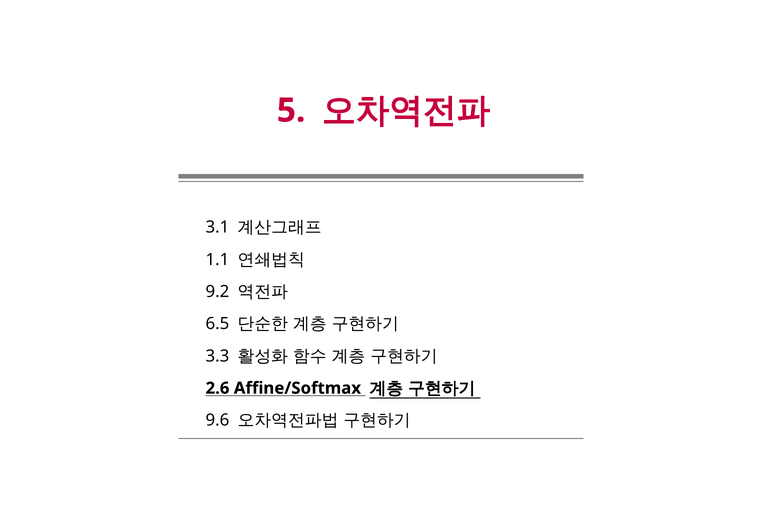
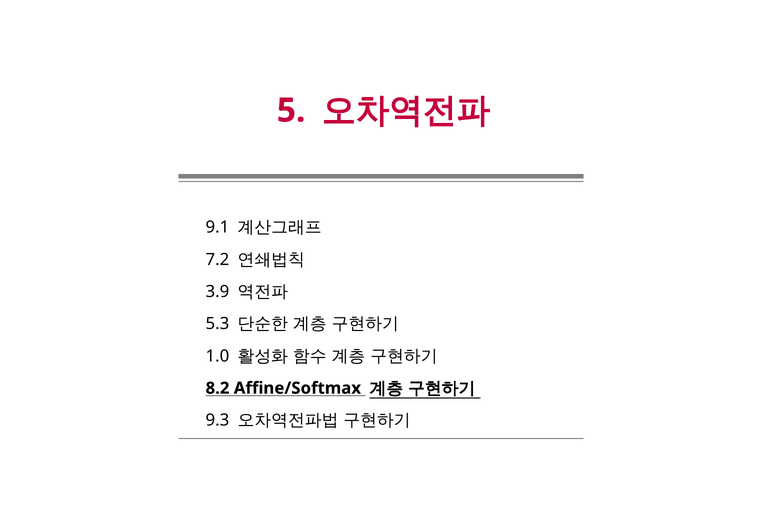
3.1: 3.1 -> 9.1 (217, 227)
1.1: 1.1 -> 7.2 (217, 259)
9.2: 9.2 -> 3.9 (217, 291)
6.5: 6.5 -> 5.3 (217, 323)
3.3: 3.3 -> 1.0 (217, 356)
2.6: 2.6 -> 8.2 (218, 388)
9.6: 9.6 -> 9.3 (217, 420)
